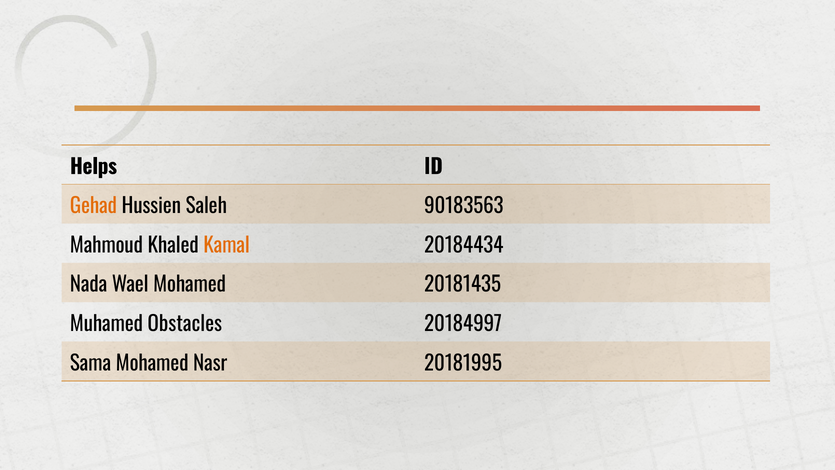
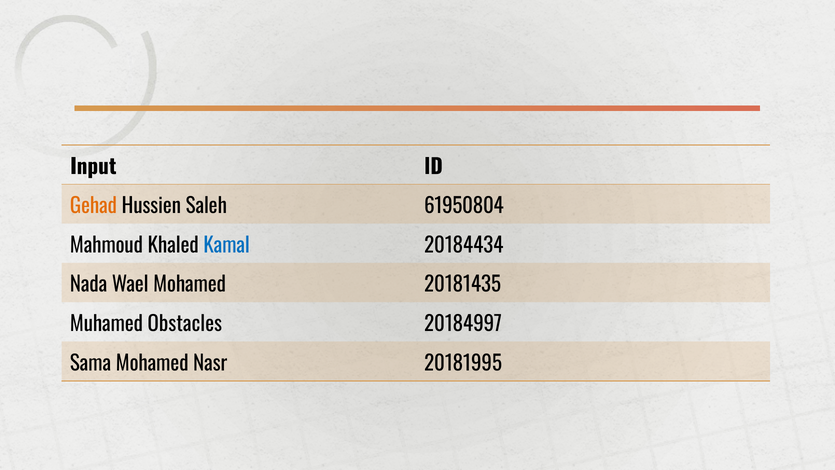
Helps: Helps -> Input (93, 167)
90183563: 90183563 -> 61950804 (464, 206)
Kamal colour: orange -> blue (227, 246)
